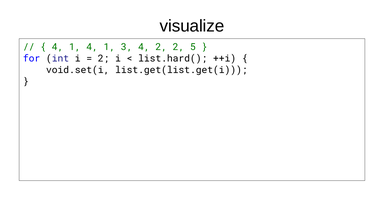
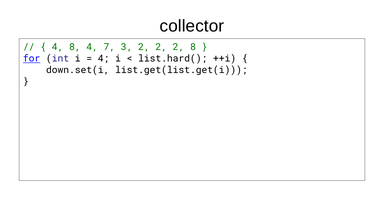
visualize: visualize -> collector (192, 26)
1: 1 -> 8 (75, 47)
1: 1 -> 7 (109, 47)
3 4: 4 -> 2 (144, 47)
2 5: 5 -> 8 (193, 47)
for underline: none -> present (32, 59)
2: 2 -> 4 (104, 59)
void.set(i: void.set(i -> down.set(i (78, 70)
